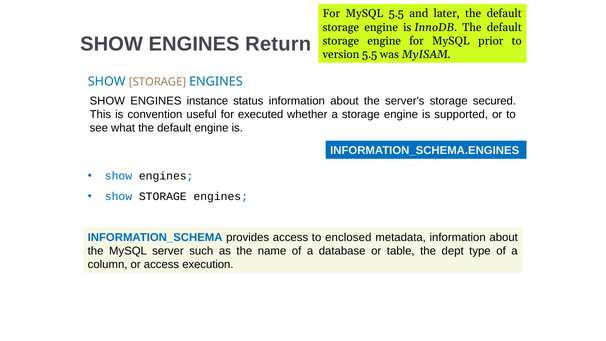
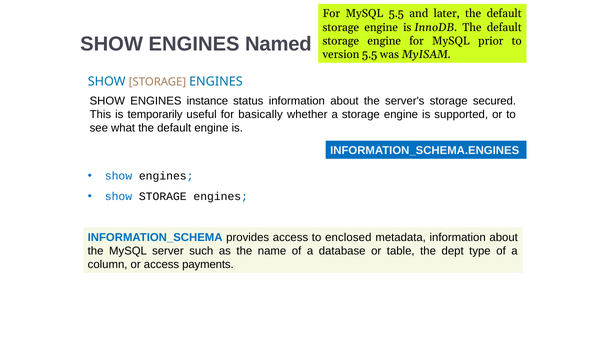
Return: Return -> Named (278, 44)
convention: convention -> temporarily (155, 114)
executed: executed -> basically (261, 114)
execution: execution -> payments (208, 264)
